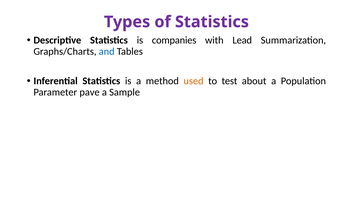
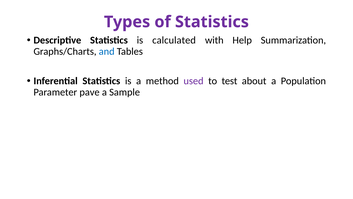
companies: companies -> calculated (174, 40)
Lead: Lead -> Help (242, 40)
used colour: orange -> purple (194, 81)
